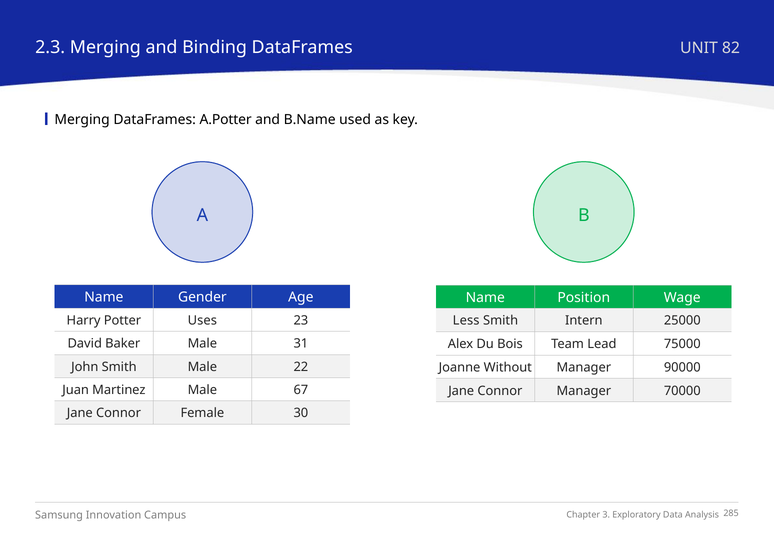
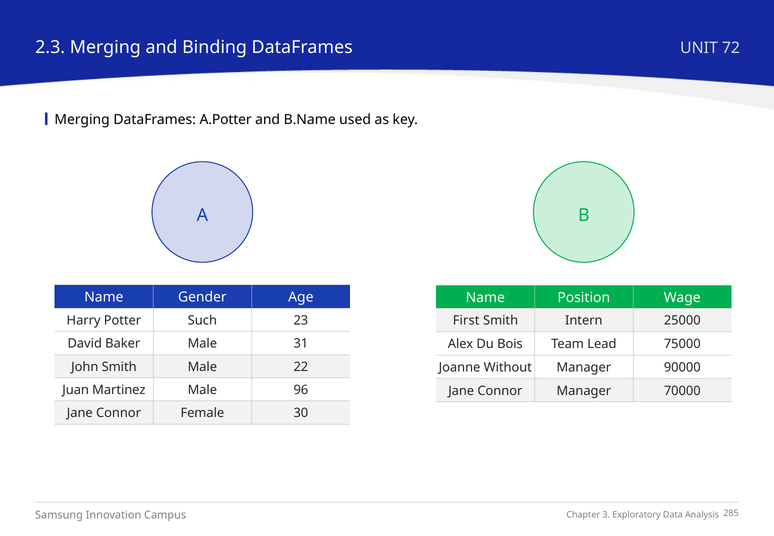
82: 82 -> 72 (731, 48)
Uses: Uses -> Such (202, 320)
Less: Less -> First (466, 321)
67: 67 -> 96 (301, 390)
